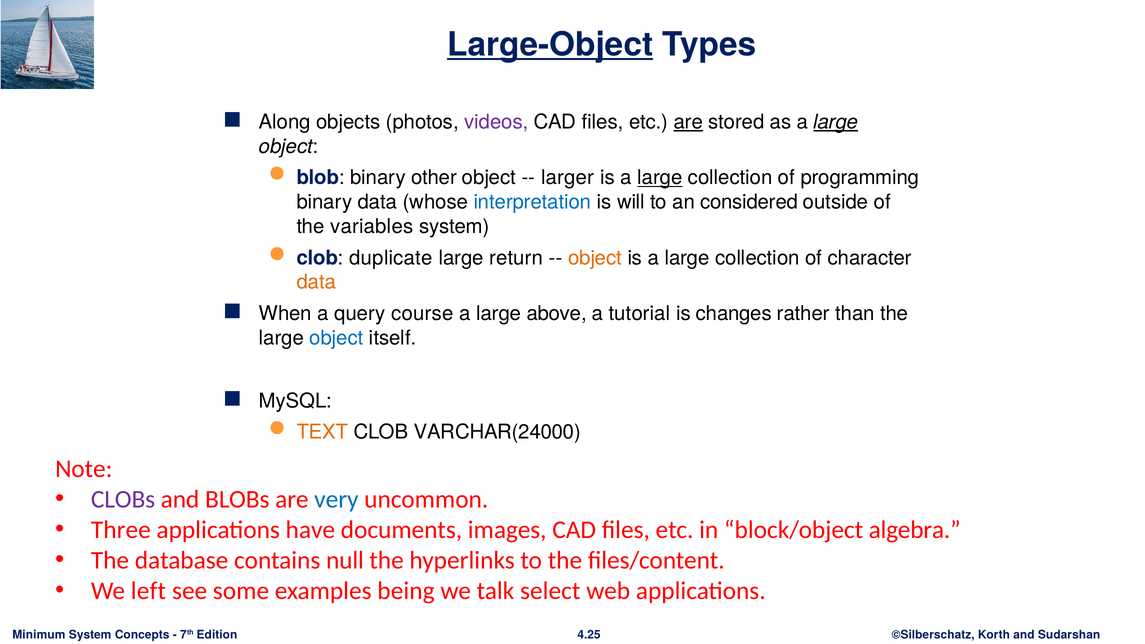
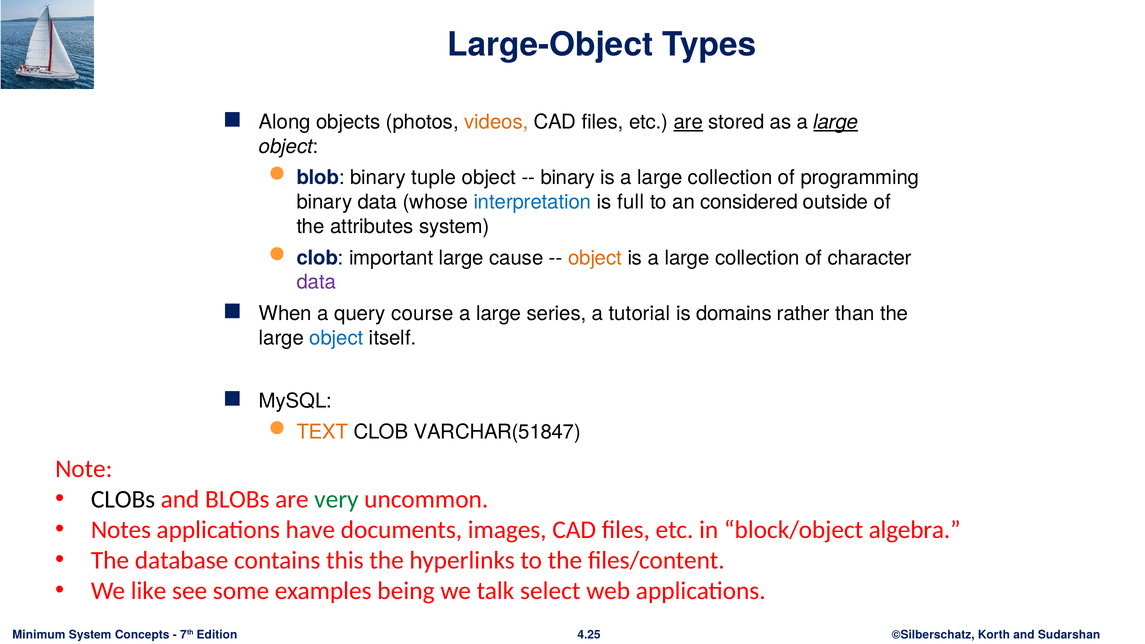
Large-Object underline: present -> none (550, 45)
videos colour: purple -> orange (496, 122)
other: other -> tuple (434, 178)
larger: larger -> binary (568, 178)
large underline: present -> none (660, 178)
will: will -> full (631, 202)
variables: variables -> attributes (372, 226)
duplicate: duplicate -> important (391, 258)
return: return -> cause (516, 258)
data colour: orange -> purple (316, 282)
above: above -> series (557, 314)
changes: changes -> domains (734, 314)
VARCHAR(24000: VARCHAR(24000 -> VARCHAR(51847 (497, 432)
CLOBs colour: purple -> black (123, 499)
very colour: blue -> green (336, 499)
Three: Three -> Notes (121, 530)
null: null -> this (345, 560)
left: left -> like (149, 591)
